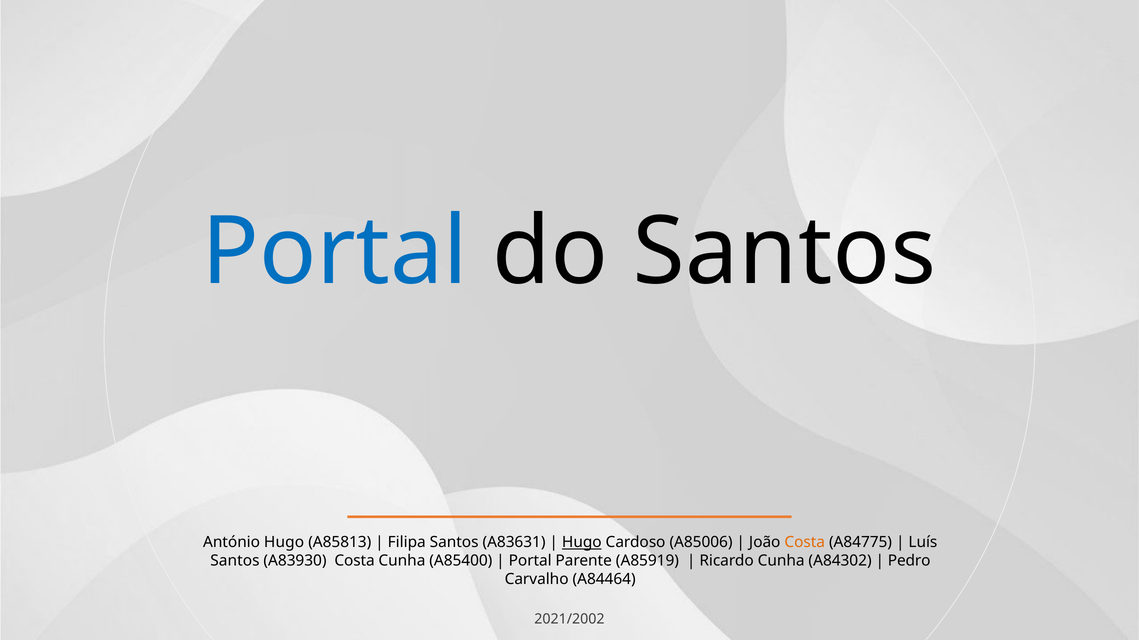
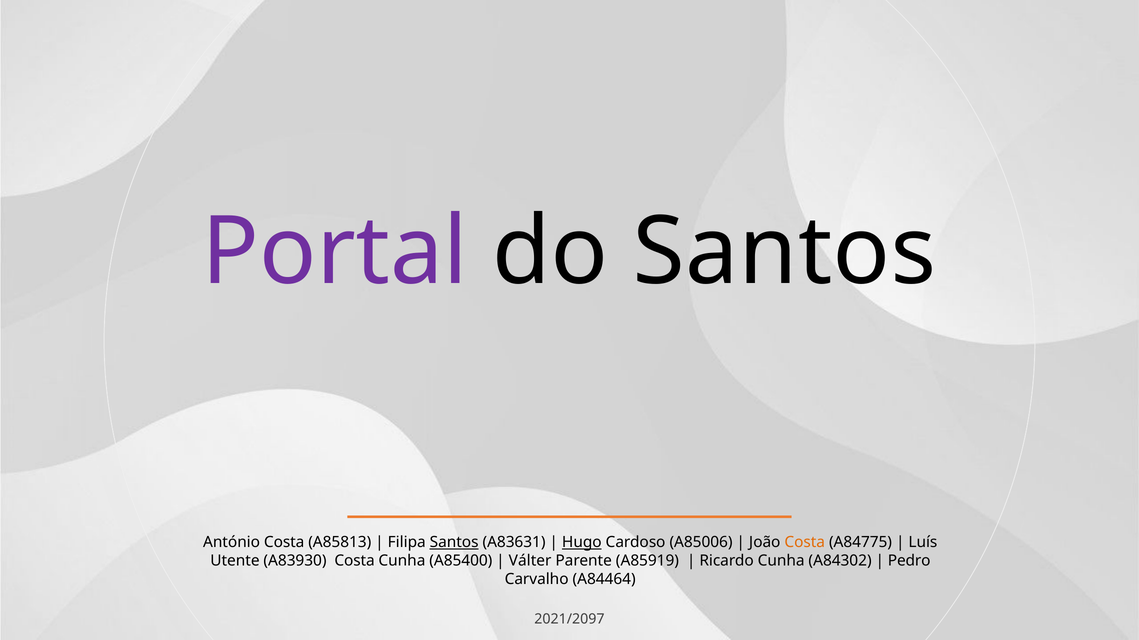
Portal colour: blue -> purple (335, 252)
António Hugo: Hugo -> Costa (284, 543)
Santos underline: none -> present (454, 543)
Santos: Santos -> Utente (235, 561)
Portal: Portal -> Válter (530, 561)
2021/2002: 2021/2002 -> 2021/2097 (569, 620)
